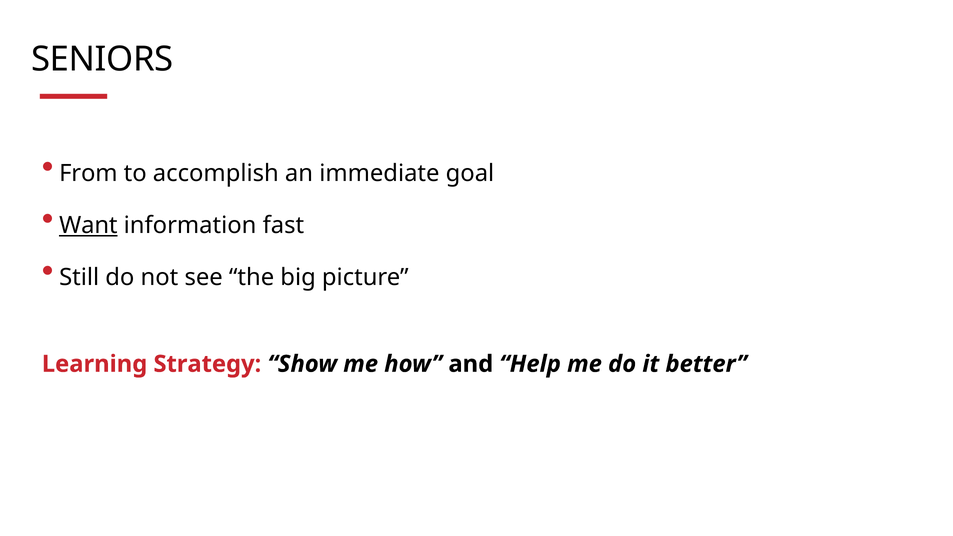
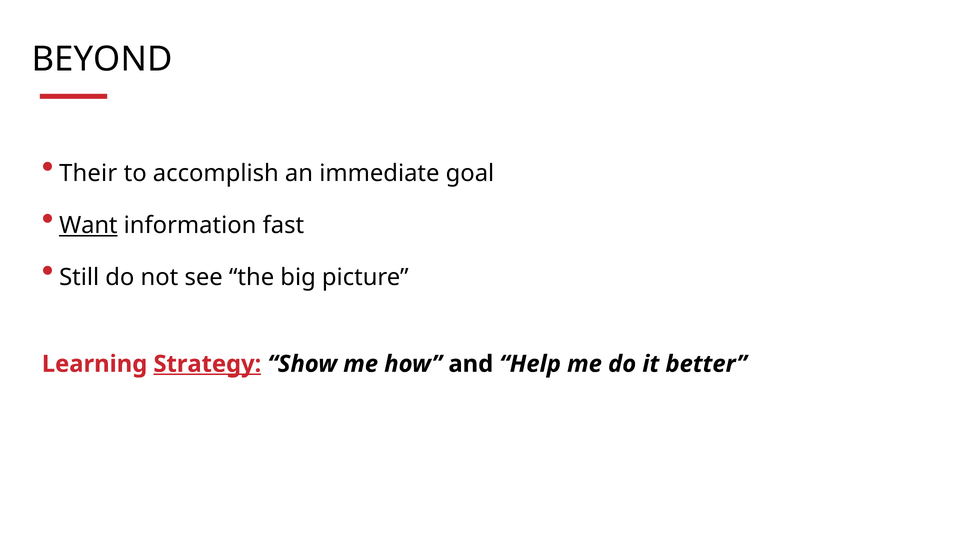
SENIORS: SENIORS -> BEYOND (102, 59)
From: From -> Their (88, 174)
Strategy underline: none -> present (207, 364)
